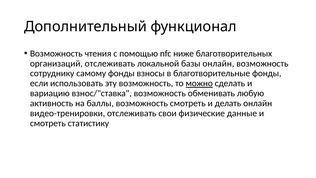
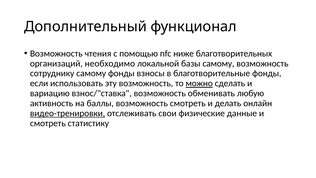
организаций отслеживать: отслеживать -> необходимо (110, 63)
базы онлайн: онлайн -> самому (218, 63)
видео-тренировки underline: none -> present (68, 113)
